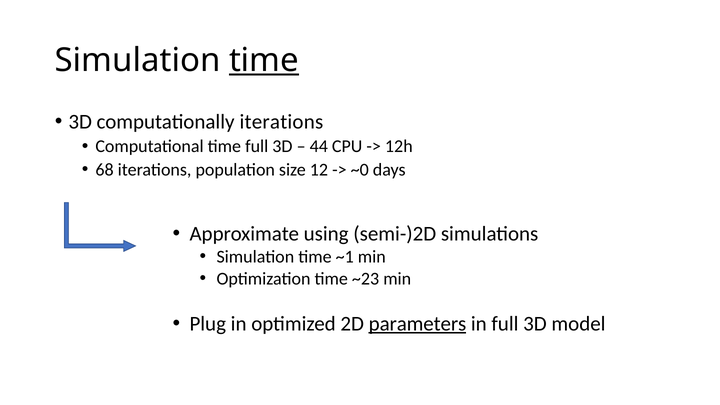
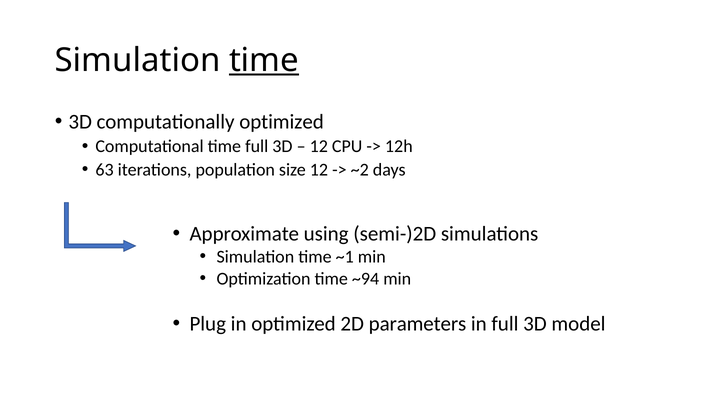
computationally iterations: iterations -> optimized (282, 122)
44: 44 -> 12 (319, 147)
68: 68 -> 63 (105, 170)
~0: ~0 -> ~2 (360, 170)
~23: ~23 -> ~94 (366, 279)
parameters underline: present -> none (418, 324)
